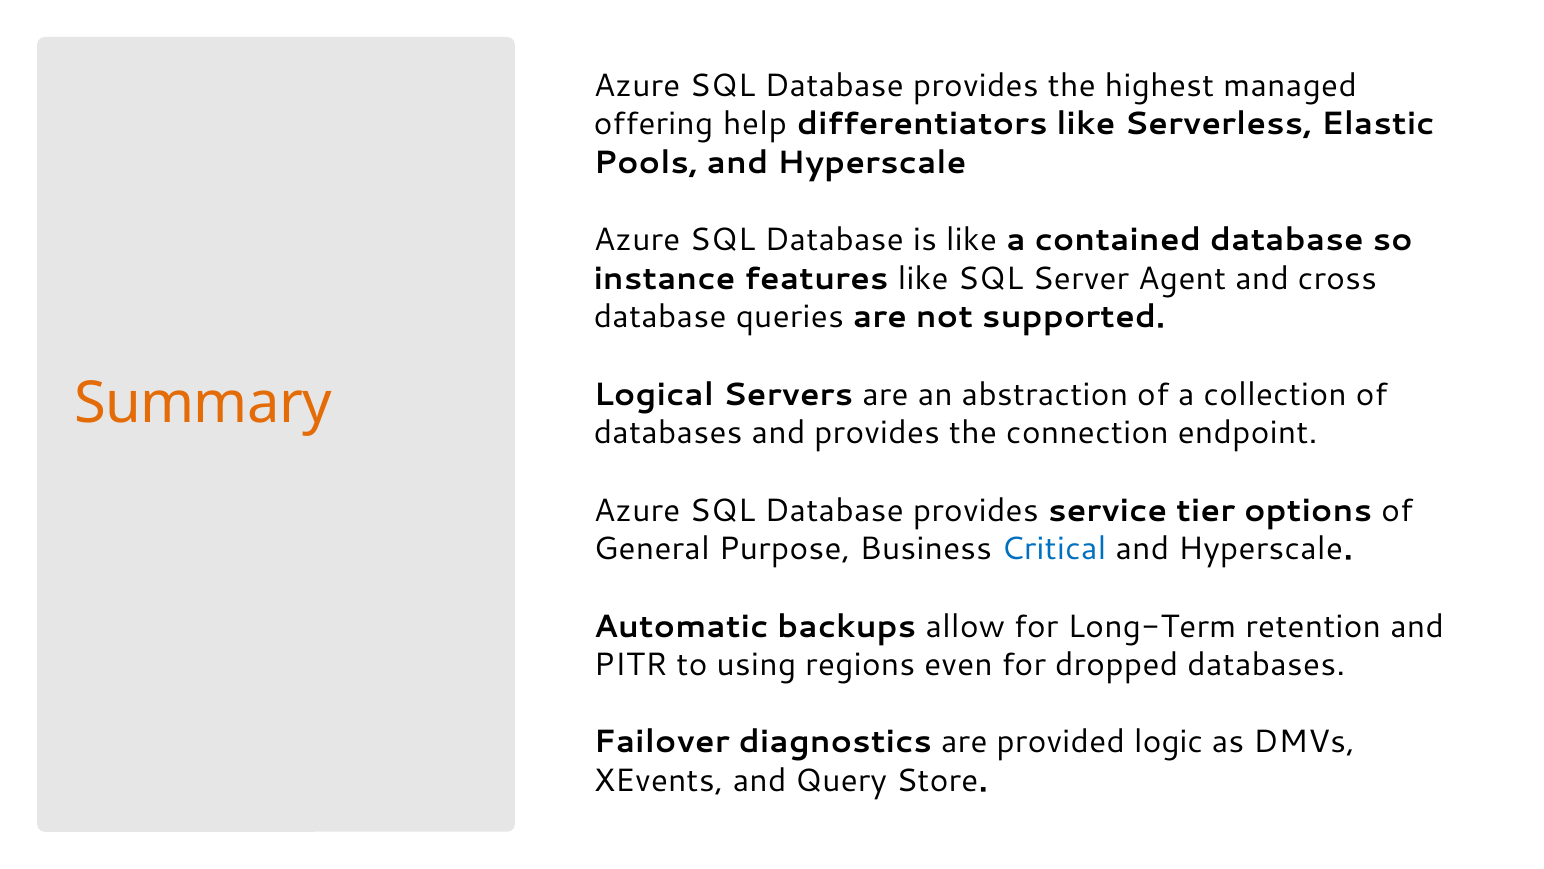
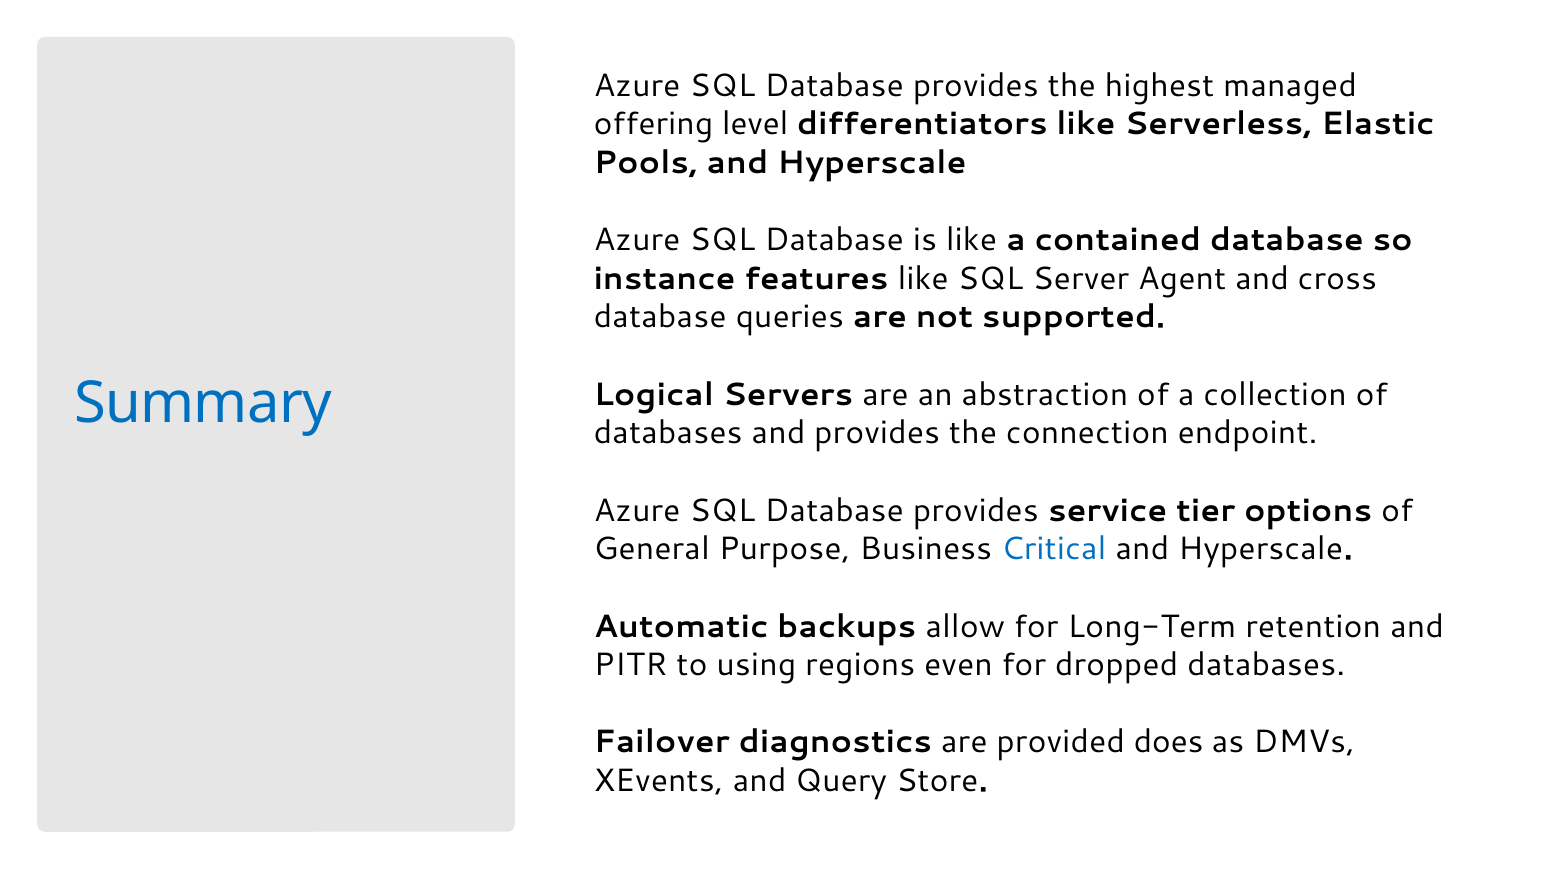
help: help -> level (755, 124)
Summary colour: orange -> blue (203, 404)
logic: logic -> does (1169, 742)
